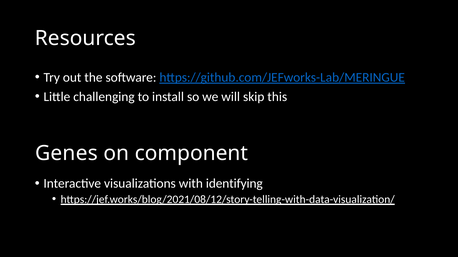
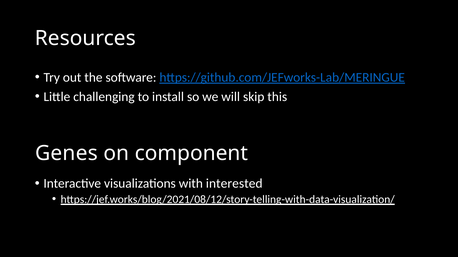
identifying: identifying -> interested (234, 184)
